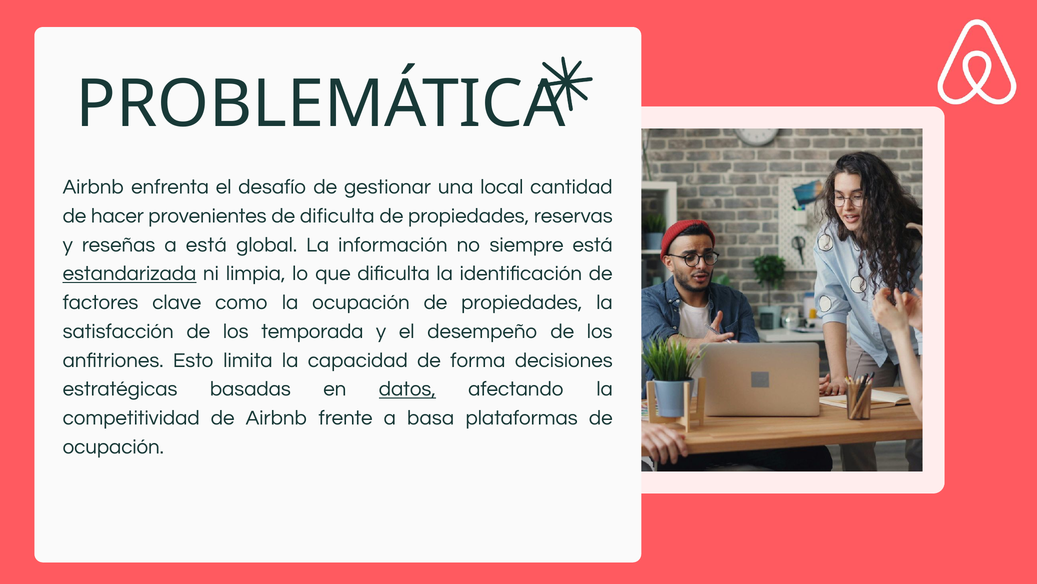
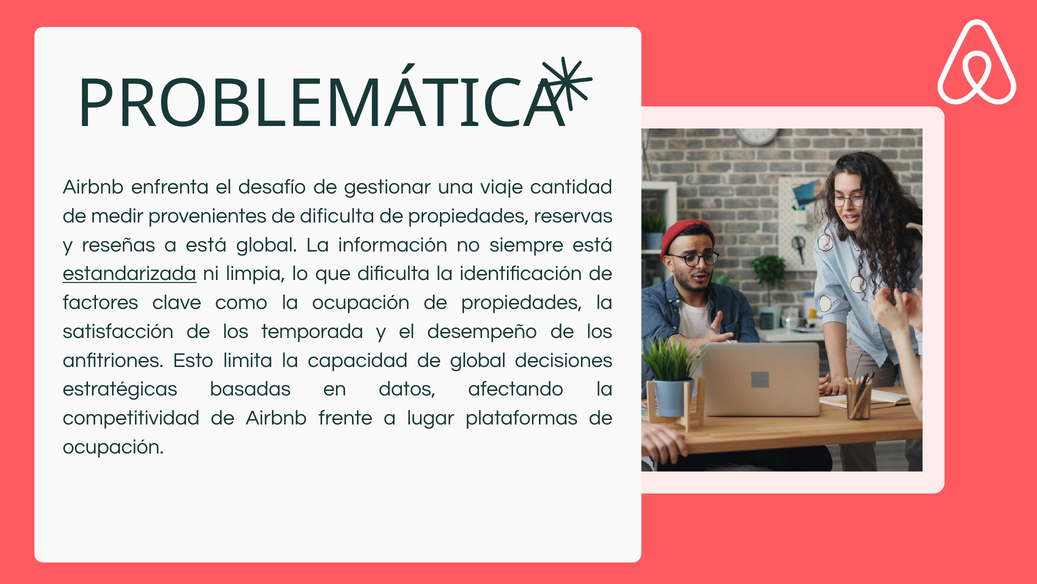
local: local -> viaje (502, 187)
hacer: hacer -> medir (117, 216)
de forma: forma -> global (478, 360)
datos underline: present -> none (407, 389)
basa: basa -> lugar (431, 417)
